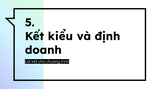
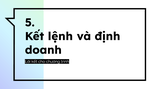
kiểu: kiểu -> lệnh (60, 36)
